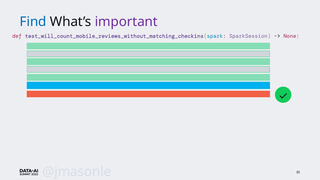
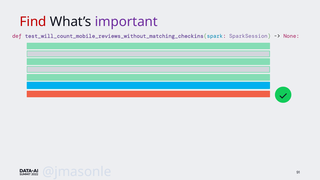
Find colour: blue -> red (33, 22)
